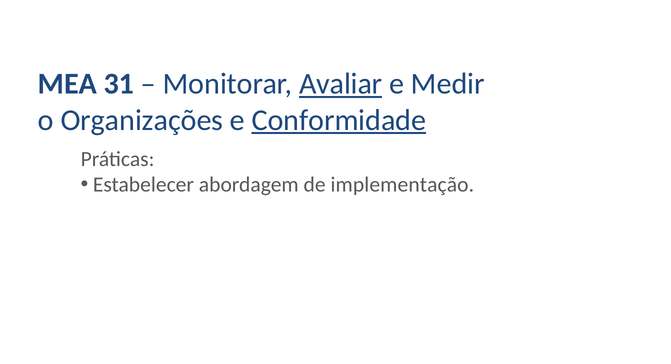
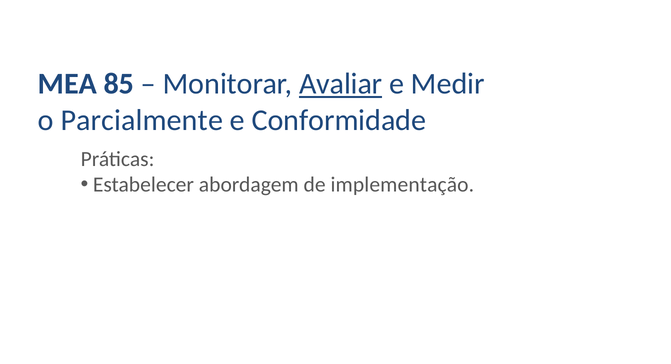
31: 31 -> 85 (119, 84)
Organizações: Organizações -> Parcialmente (142, 120)
Conformidade underline: present -> none (339, 120)
